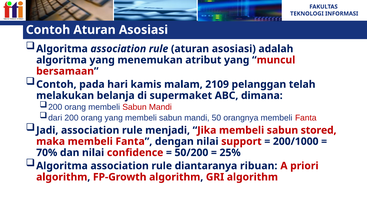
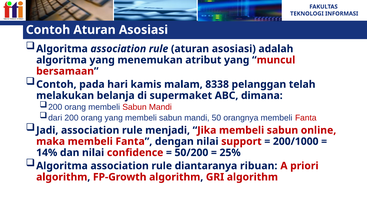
2109: 2109 -> 8338 (217, 84)
stored: stored -> online (319, 130)
70%: 70% -> 14% (47, 152)
